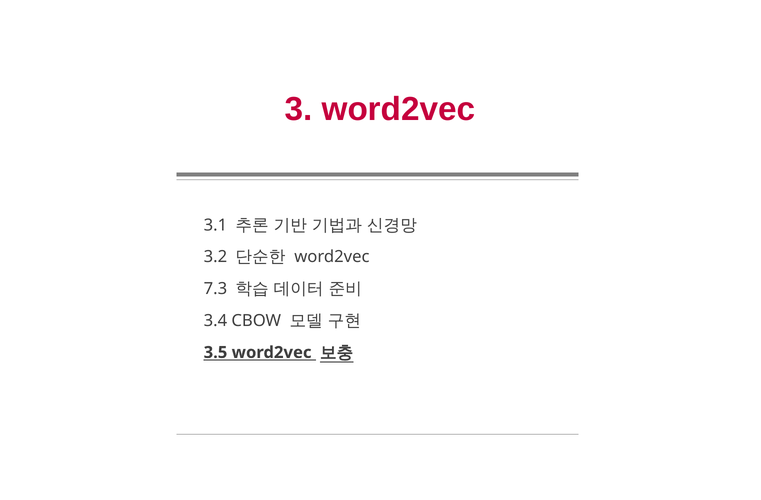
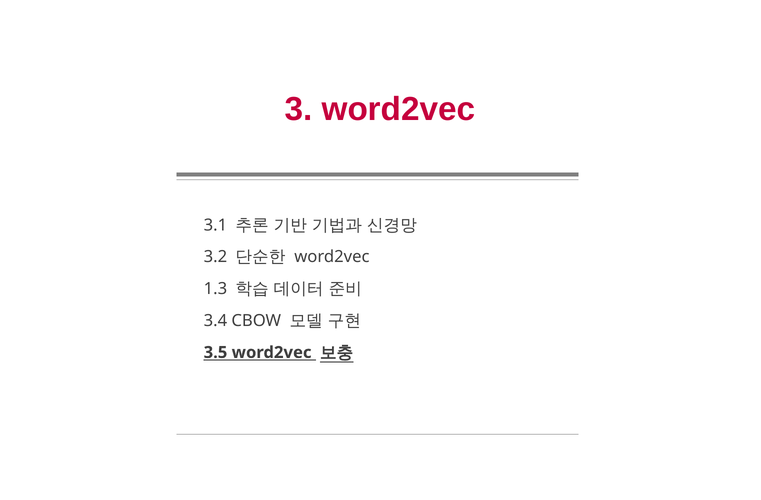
7.3: 7.3 -> 1.3 (215, 289)
